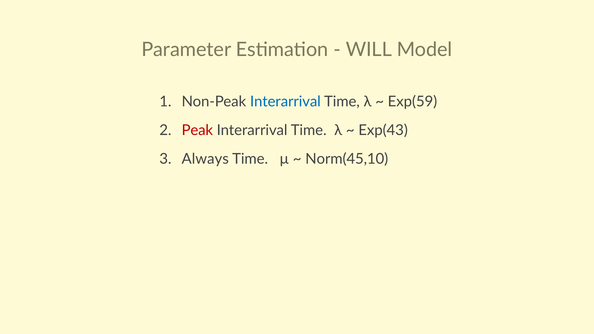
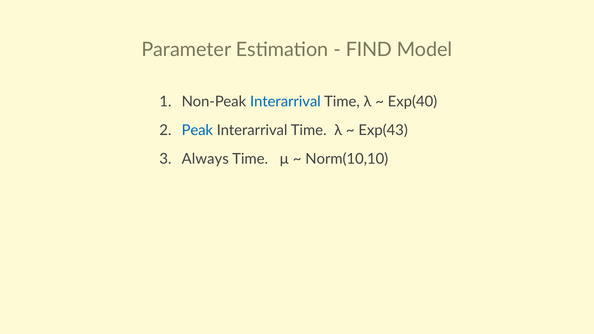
WILL: WILL -> FIND (369, 50)
Exp(59: Exp(59 -> Exp(40 (412, 102)
Peak colour: red -> blue (197, 130)
Norm(45,10: Norm(45,10 -> Norm(10,10 (347, 159)
